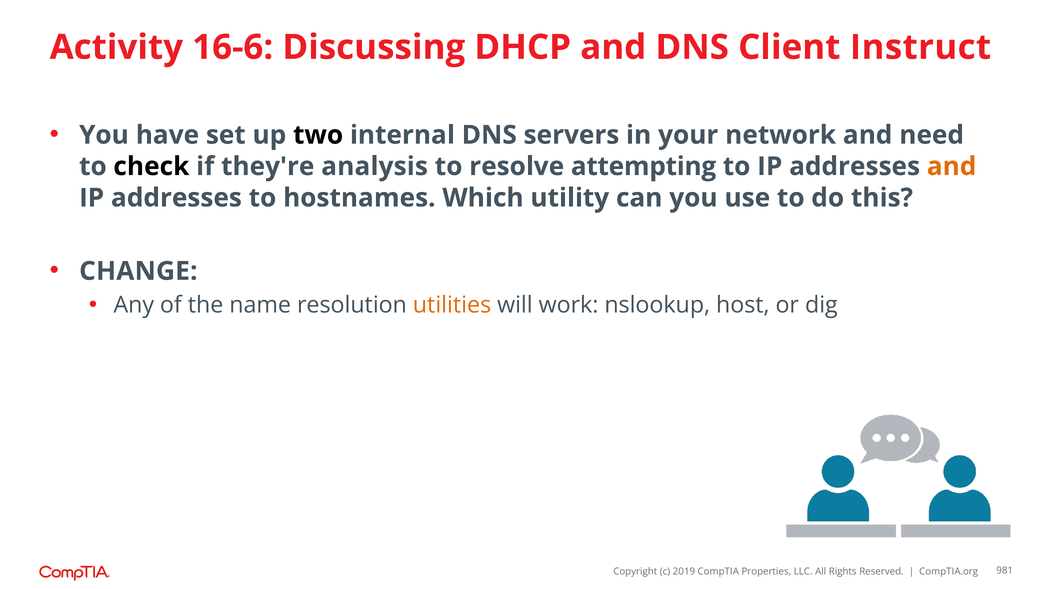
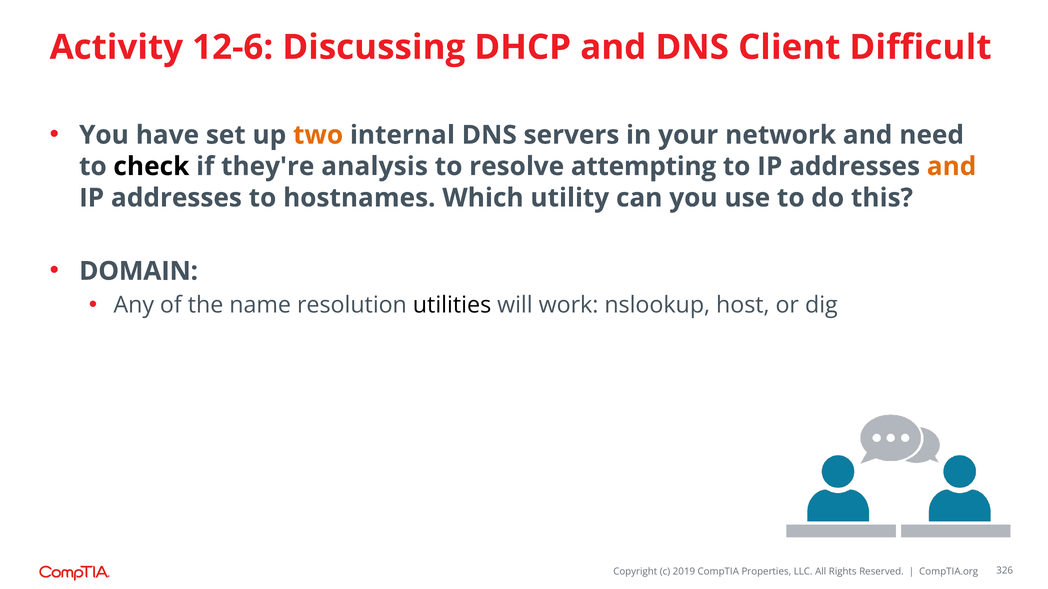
16-6: 16-6 -> 12-6 (233, 47)
Instruct: Instruct -> Difficult (920, 47)
two colour: black -> orange (318, 135)
CHANGE: CHANGE -> DOMAIN (139, 271)
utilities colour: orange -> black (452, 306)
981: 981 -> 326 (1005, 571)
